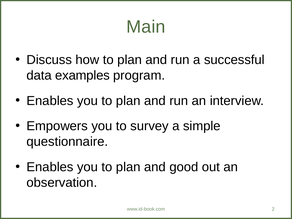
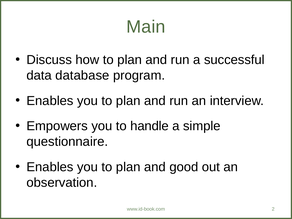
examples: examples -> database (82, 75)
survey: survey -> handle (150, 126)
